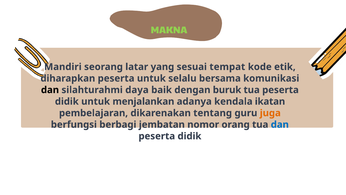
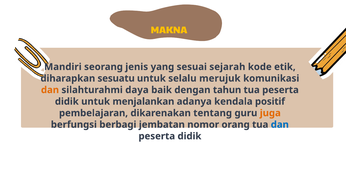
MAKNA colour: light green -> yellow (169, 30)
latar: latar -> jenis (137, 67)
tempat: tempat -> sejarah (227, 67)
diharapkan peserta: peserta -> sesuatu (116, 78)
bersama: bersama -> merujuk (220, 78)
dan colour: black -> orange (50, 90)
buruk: buruk -> tahun (227, 90)
ikatan: ikatan -> positif (270, 101)
